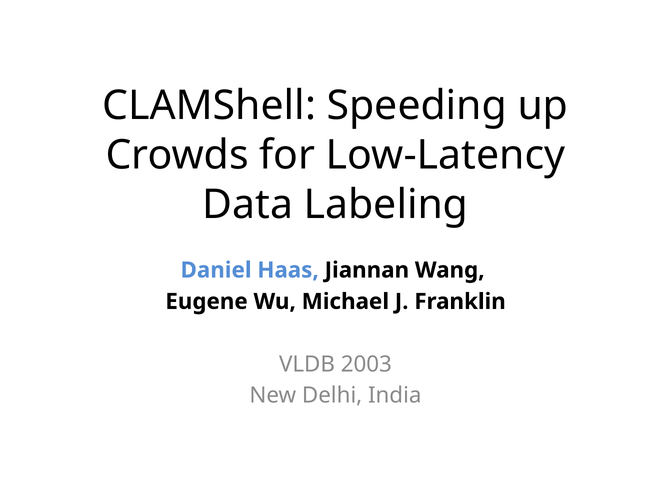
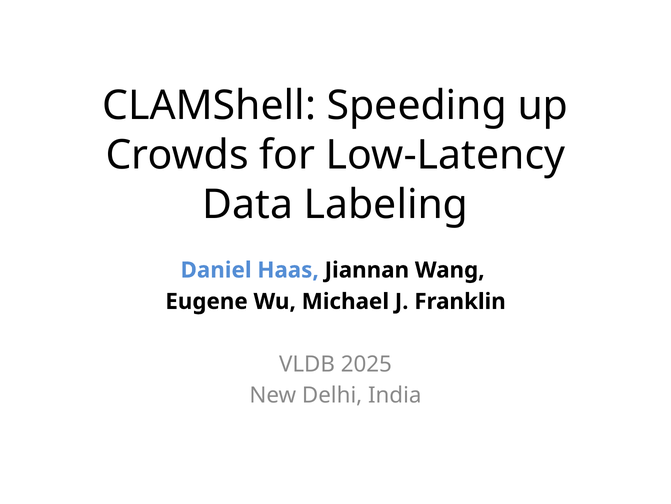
2003: 2003 -> 2025 (366, 364)
